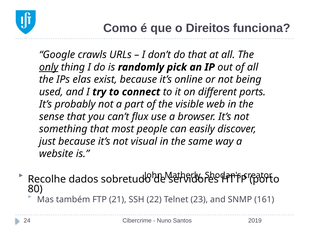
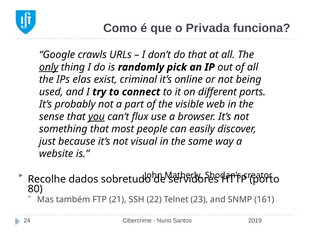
Direitos: Direitos -> Privada (208, 28)
exist because: because -> criminal (138, 79)
you underline: none -> present (96, 117)
